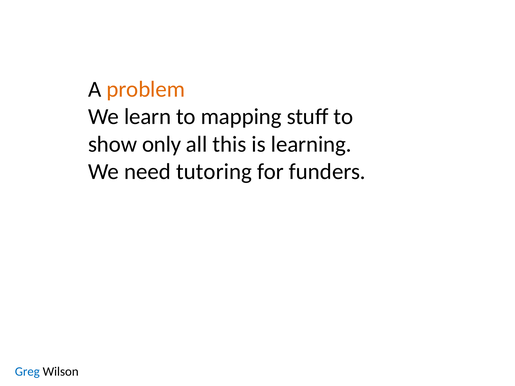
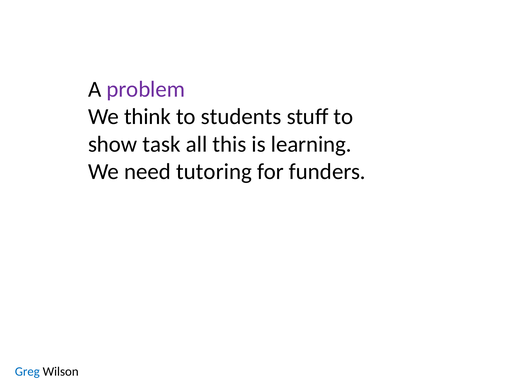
problem colour: orange -> purple (146, 89)
learn: learn -> think (148, 117)
mapping: mapping -> students (241, 117)
only: only -> task (162, 144)
